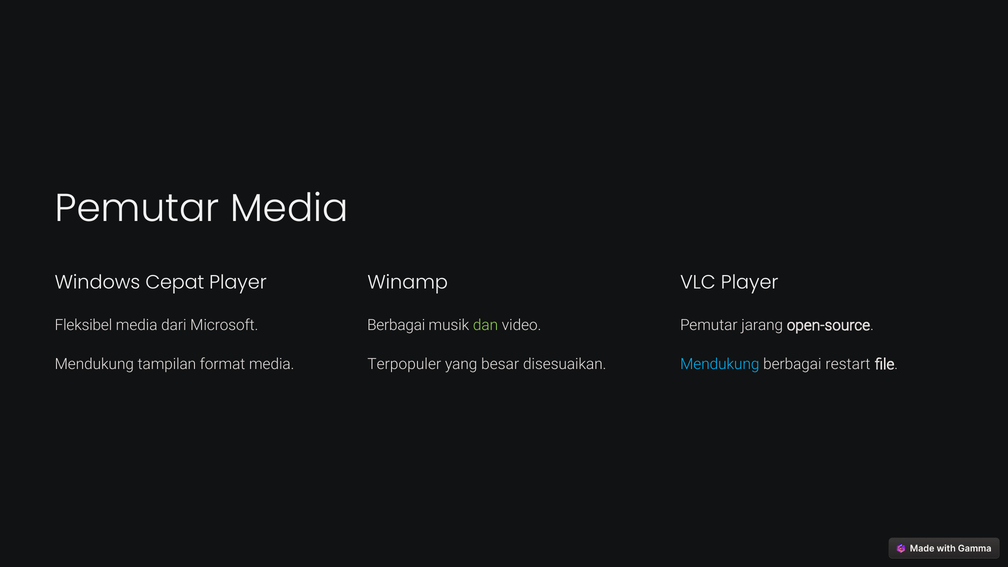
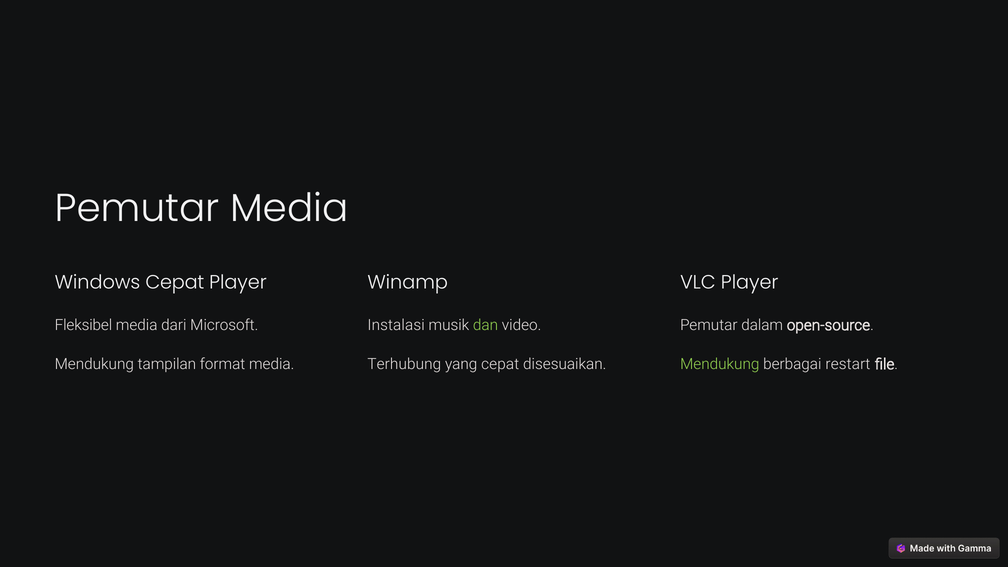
Berbagai: Berbagai -> Instalasi (396, 325)
jarang: jarang -> dalam (762, 325)
Terpopuler: Terpopuler -> Terhubung (404, 364)
yang besar: besar -> cepat (500, 364)
Mendukung colour: light blue -> light green (720, 364)
